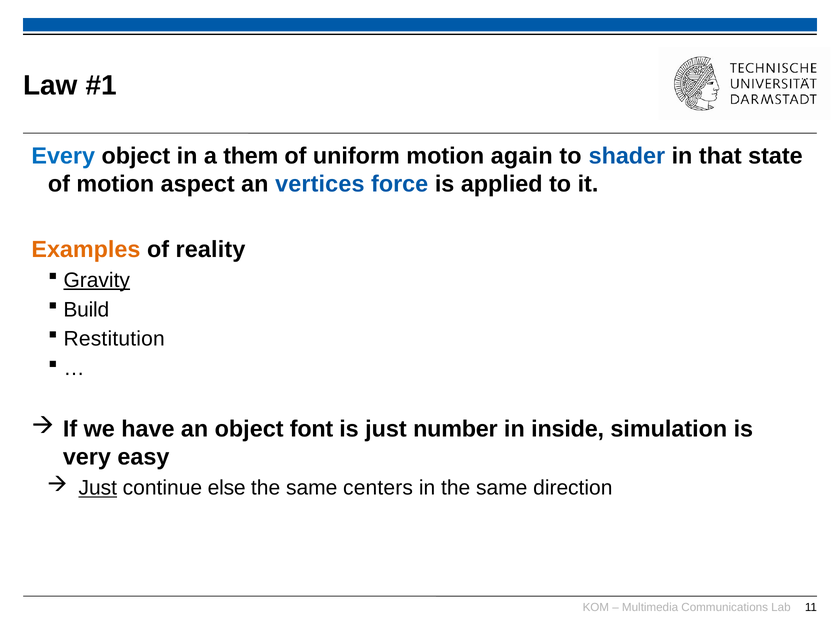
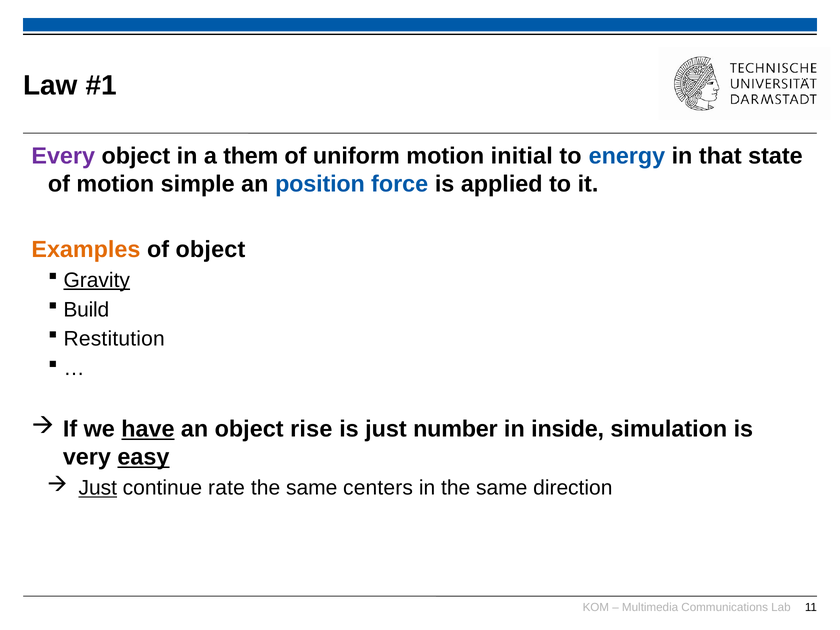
Every colour: blue -> purple (63, 156)
again: again -> initial (522, 156)
shader: shader -> energy (627, 156)
aspect: aspect -> simple (198, 184)
vertices: vertices -> position (320, 184)
of reality: reality -> object (210, 250)
have underline: none -> present (148, 429)
font: font -> rise (311, 429)
easy underline: none -> present (143, 457)
else: else -> rate (226, 488)
